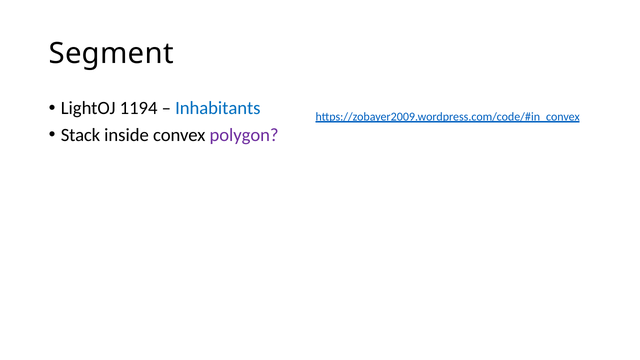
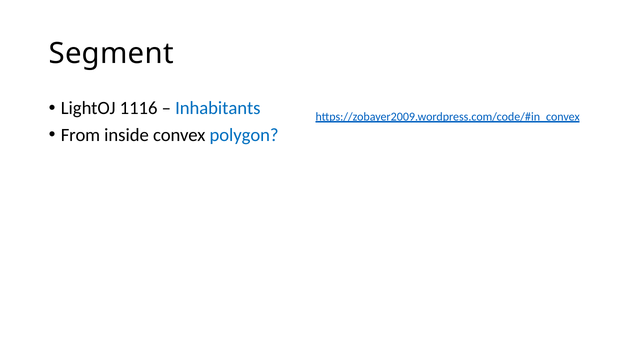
1194: 1194 -> 1116 (139, 108)
Stack: Stack -> From (80, 135)
polygon colour: purple -> blue (244, 135)
